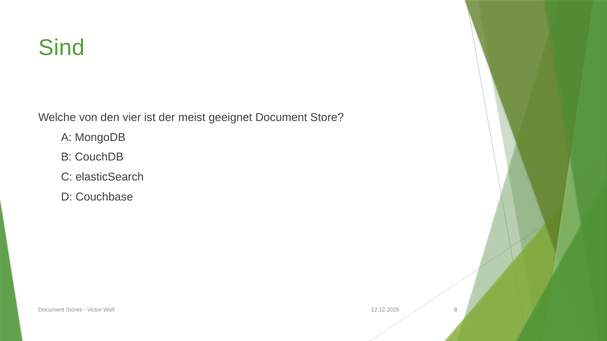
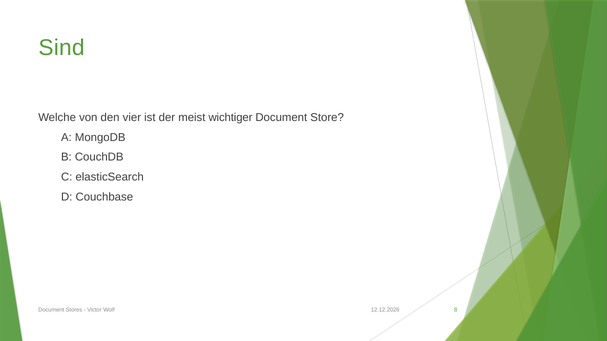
geeignet: geeignet -> wichtiger (231, 117)
